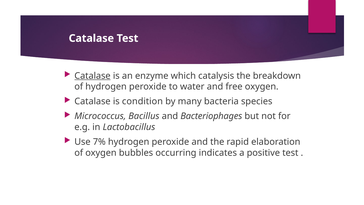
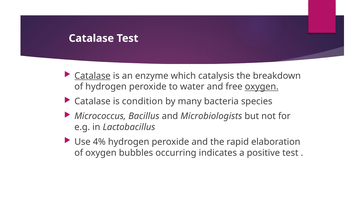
oxygen underline: none -> present (262, 87)
Bacteriophages: Bacteriophages -> Microbiologists (211, 116)
7%: 7% -> 4% (99, 142)
